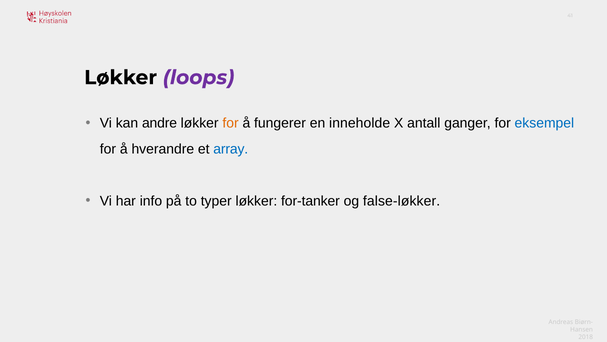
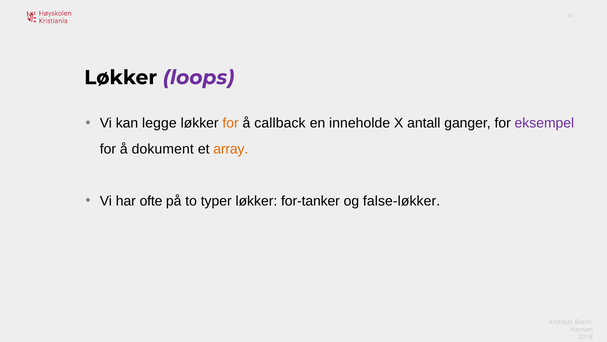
andre: andre -> legge (159, 123)
fungerer: fungerer -> callback (280, 123)
eksempel colour: blue -> purple (544, 123)
hverandre: hverandre -> dokument (163, 149)
array colour: blue -> orange (231, 149)
info: info -> ofte (151, 201)
